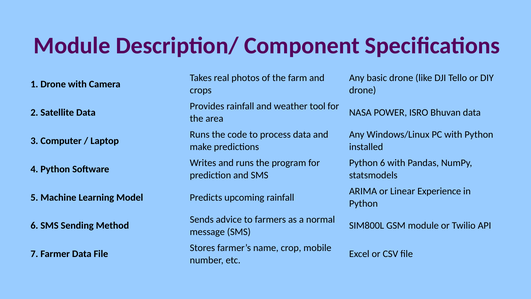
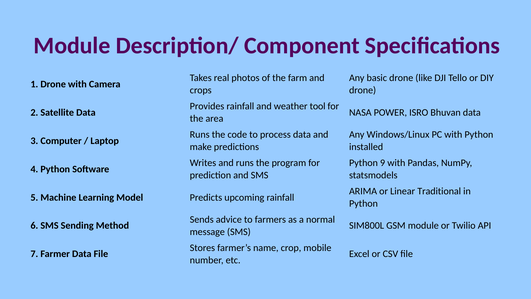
6: 6 -> 9 (383, 163)
Experience: Experience -> Traditional (439, 191)
